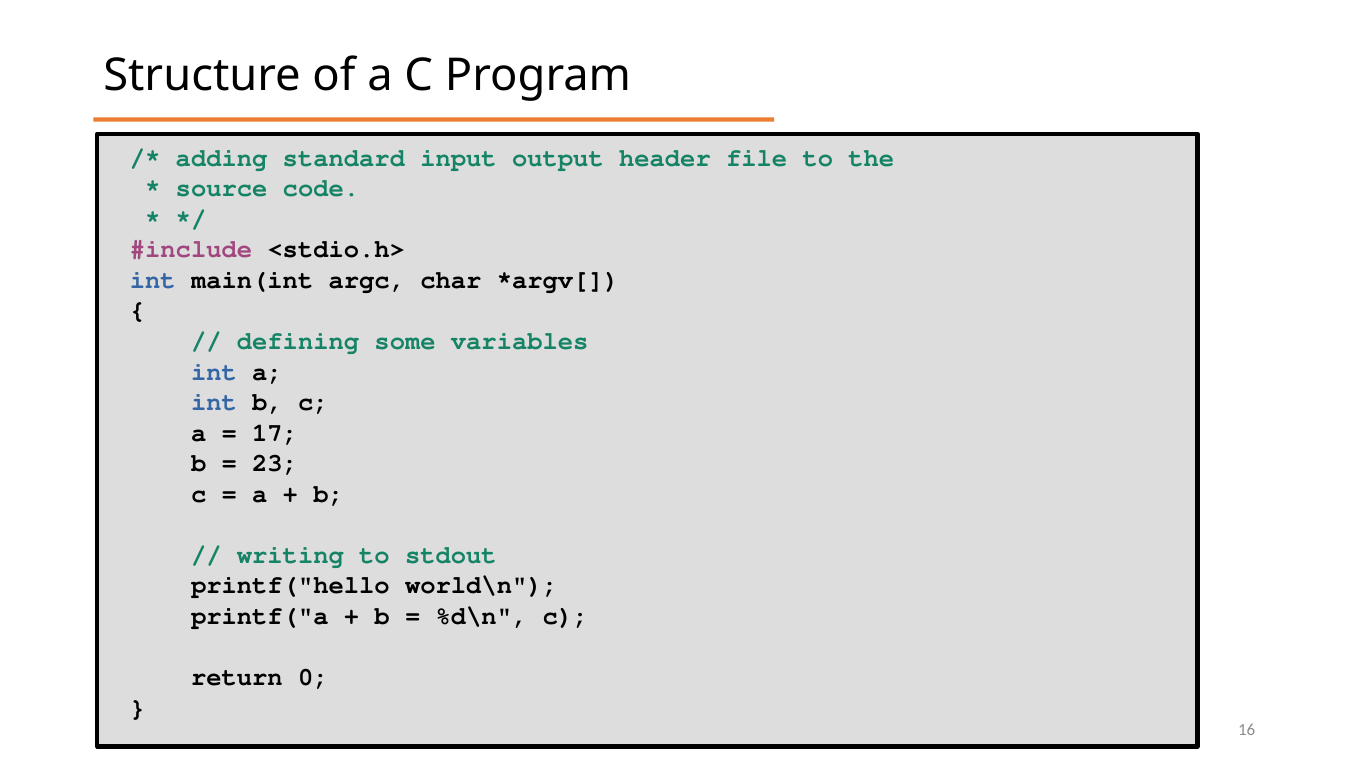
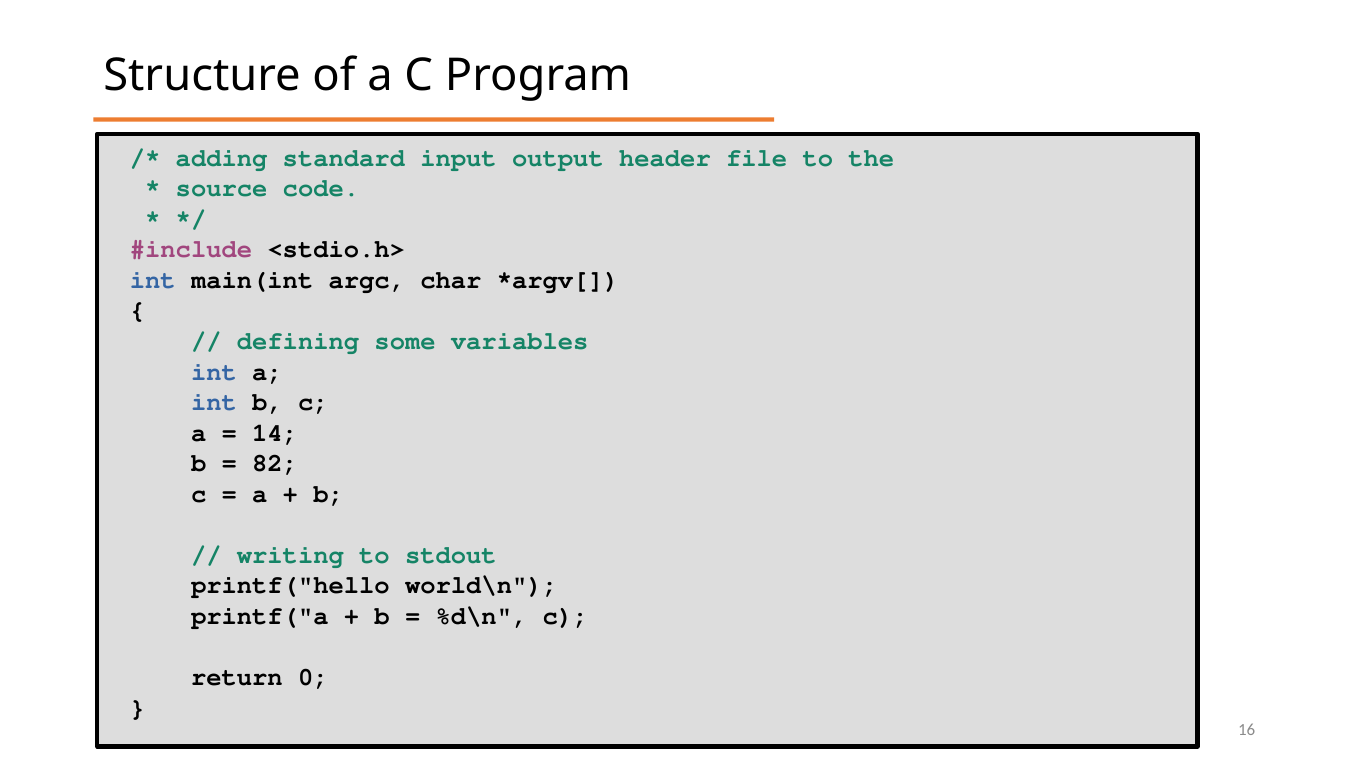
17: 17 -> 14 (275, 433)
23: 23 -> 82 (275, 464)
